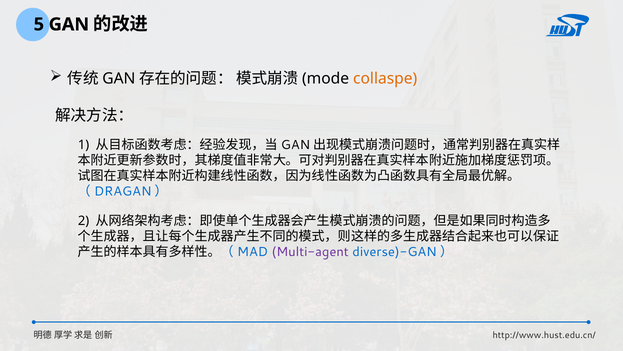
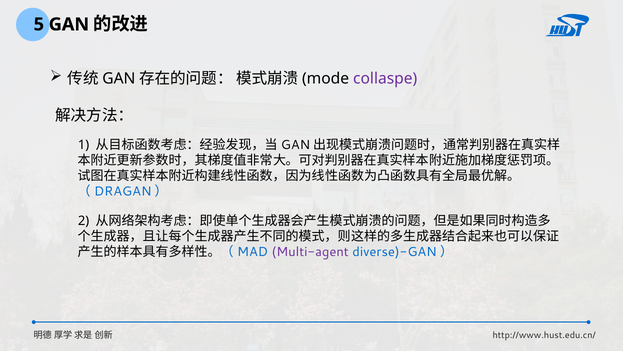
collaspe colour: orange -> purple (385, 79)
